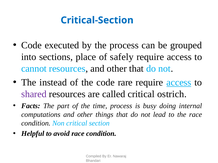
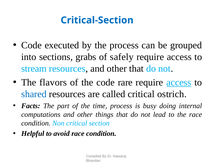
place: place -> grabs (86, 57)
cannot: cannot -> stream (34, 69)
instead: instead -> flavors (53, 83)
shared colour: purple -> blue (34, 94)
